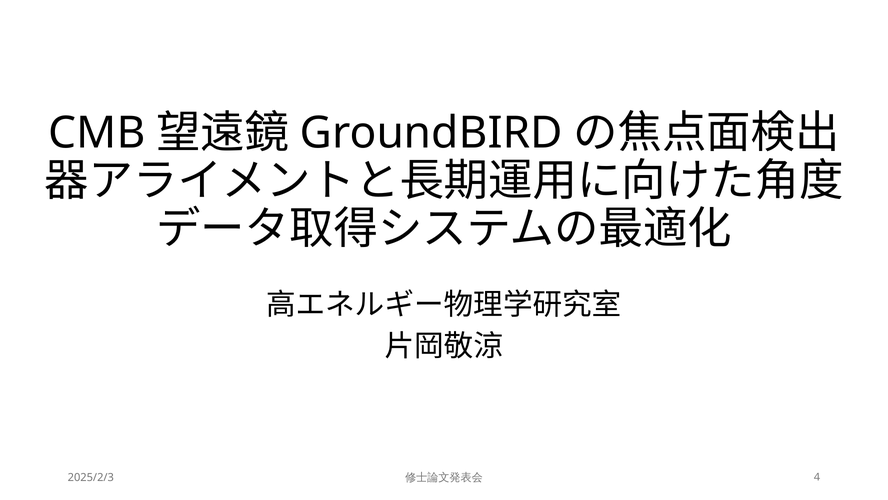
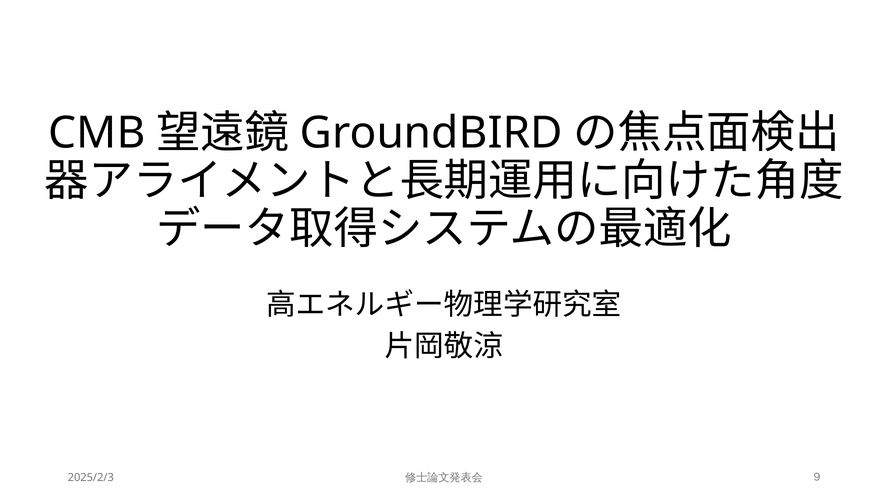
4: 4 -> 9 (817, 477)
